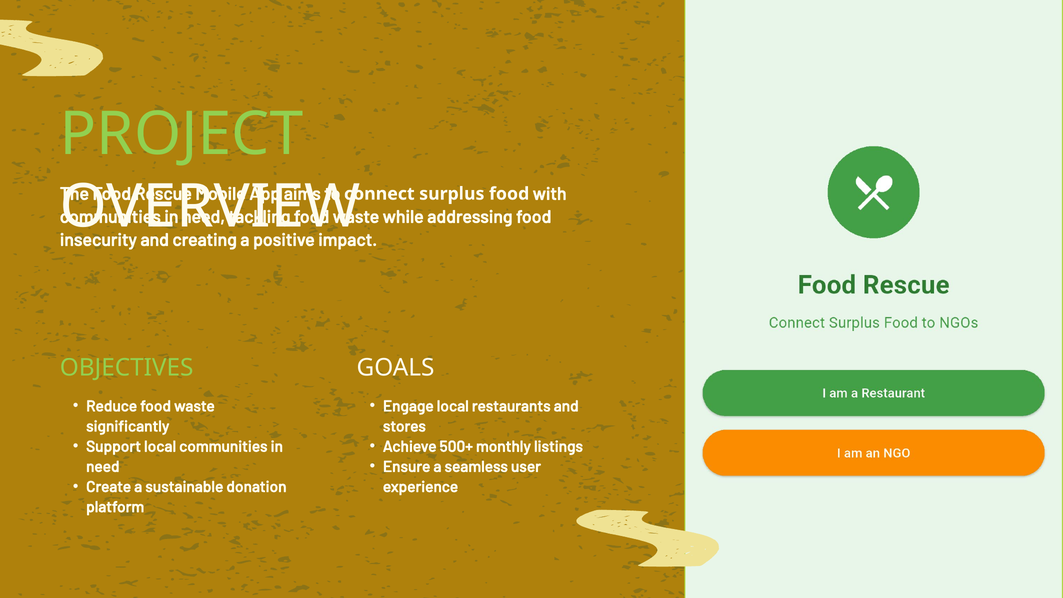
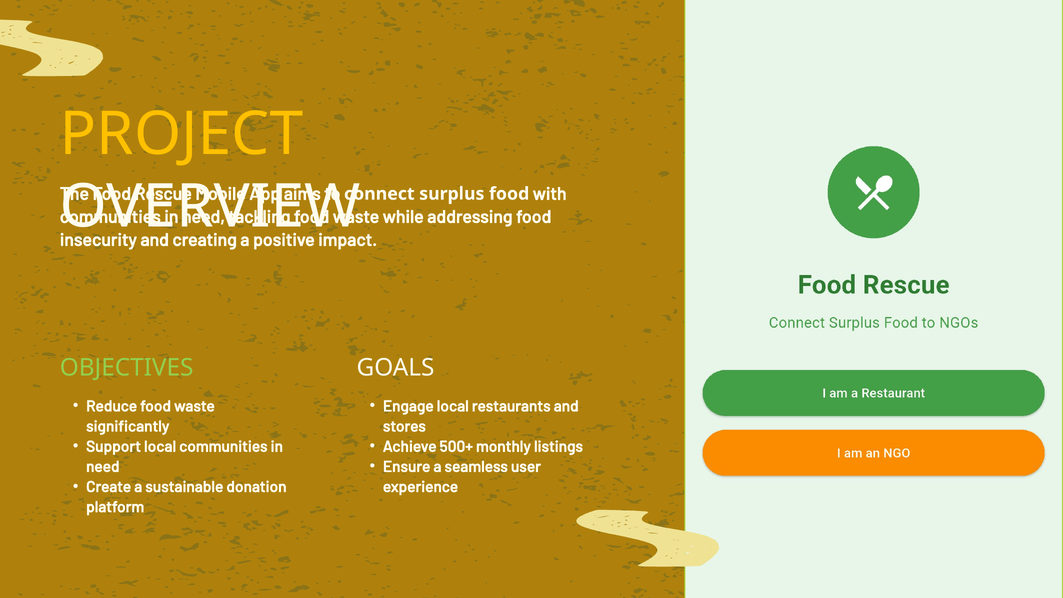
PROJECT colour: light green -> yellow (182, 134)
